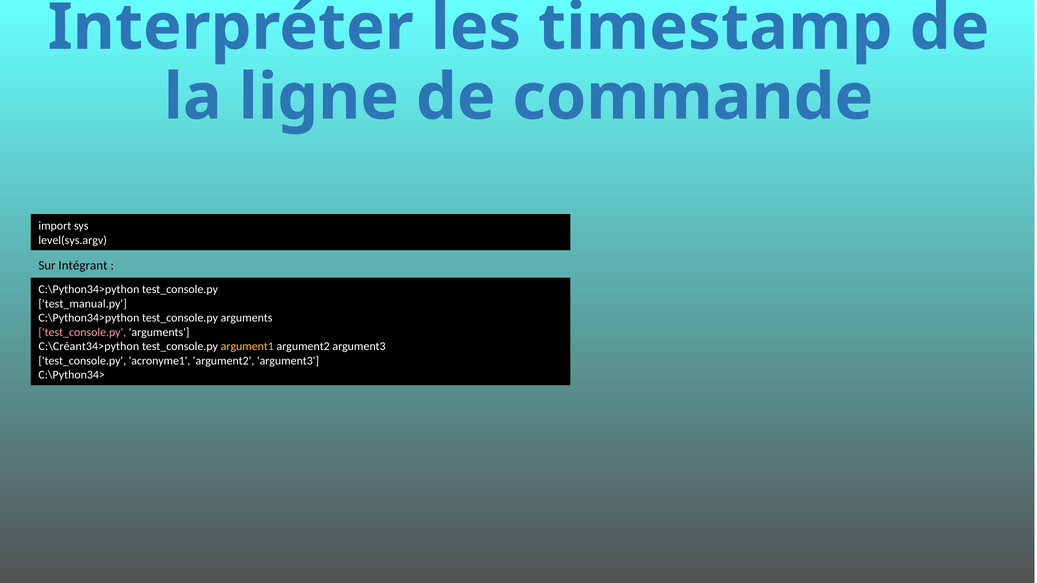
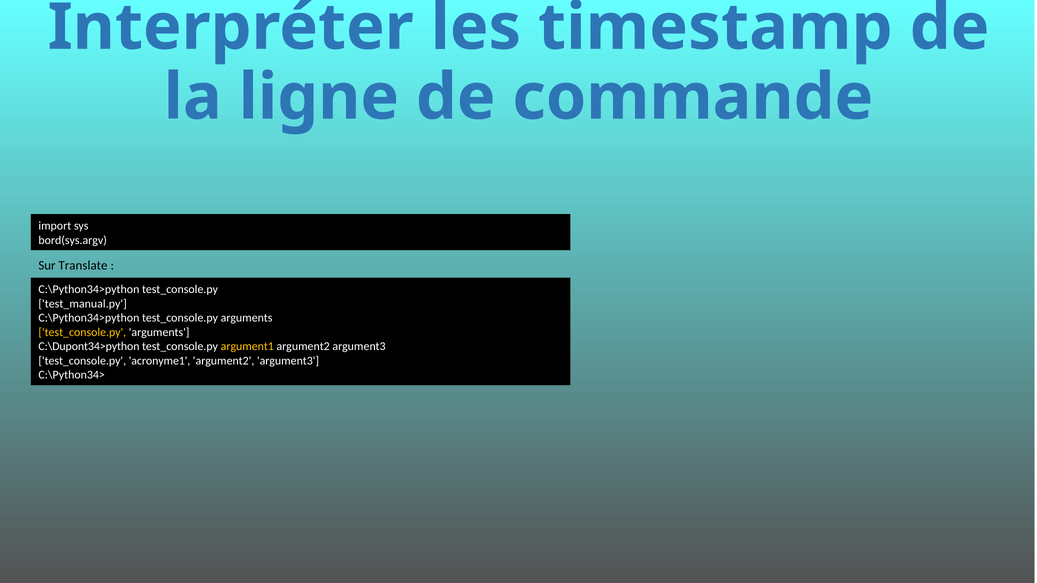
level(sys.argv: level(sys.argv -> bord(sys.argv (73, 240)
Intégrant: Intégrant -> Translate (83, 266)
test_console.py colour: pink -> yellow (82, 332)
C:\Créant34>python: C:\Créant34>python -> C:\Dupont34>python (89, 347)
